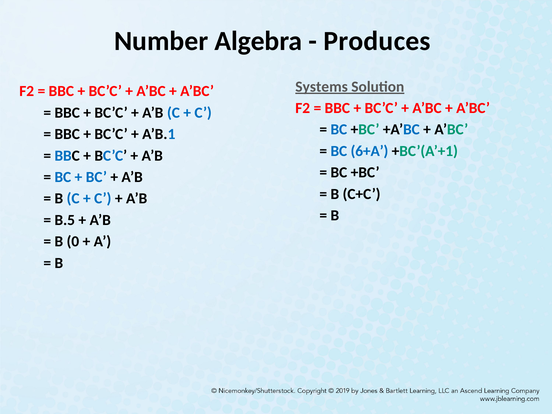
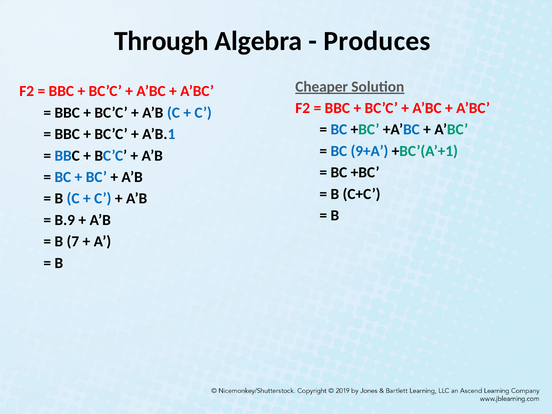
Number: Number -> Through (161, 41)
Systems: Systems -> Cheaper (322, 87)
6+A: 6+A -> 9+A (369, 151)
B.5: B.5 -> B.9 (65, 220)
0: 0 -> 7 (73, 242)
